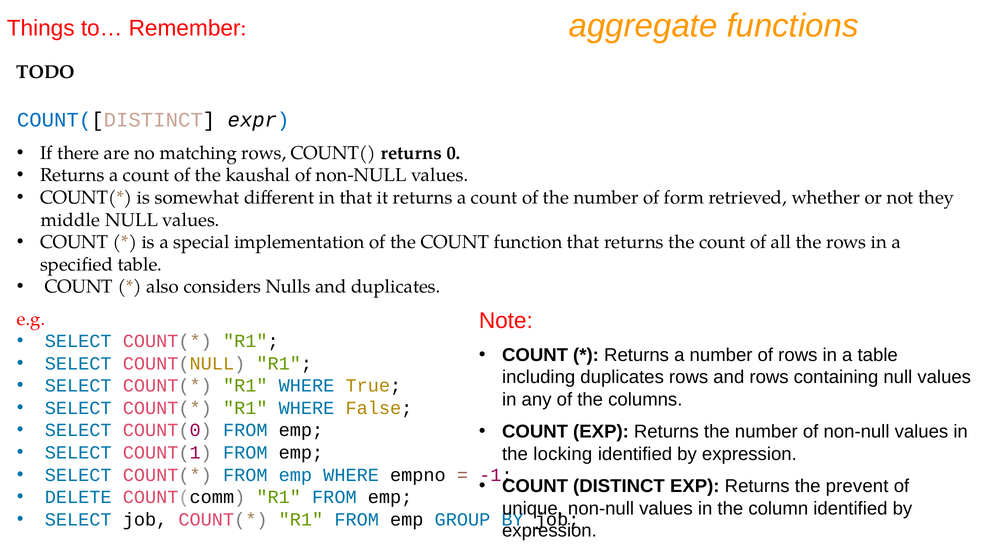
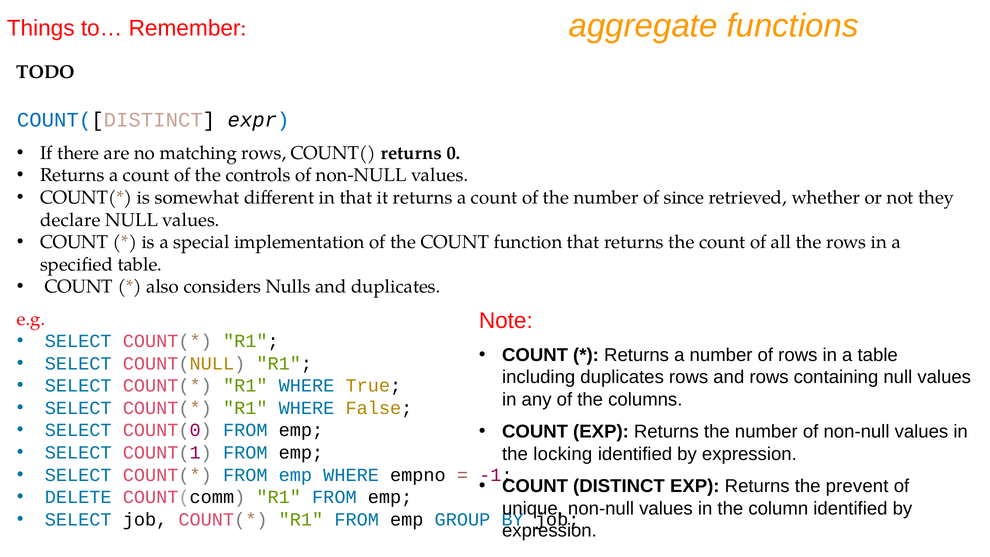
kaushal: kaushal -> controls (258, 175)
form: form -> since (684, 198)
middle: middle -> declare (70, 220)
